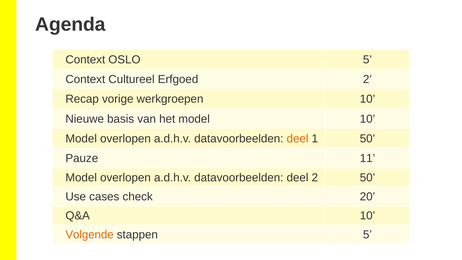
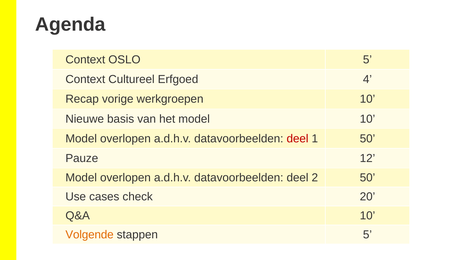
Erfgoed 2: 2 -> 4 (367, 79)
deel colour: orange -> red (298, 139)
11: 11 -> 12 (367, 158)
